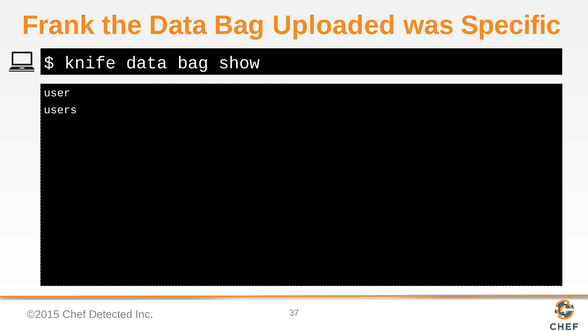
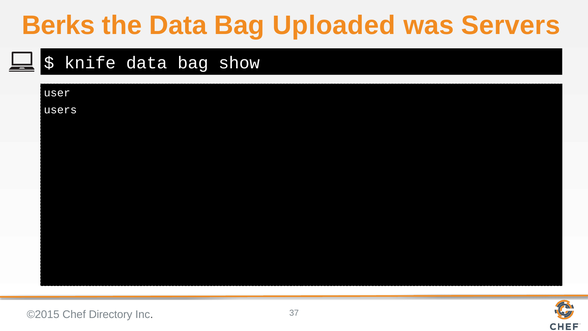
Frank: Frank -> Berks (58, 25)
Specific: Specific -> Servers (511, 25)
Detected: Detected -> Directory (111, 314)
